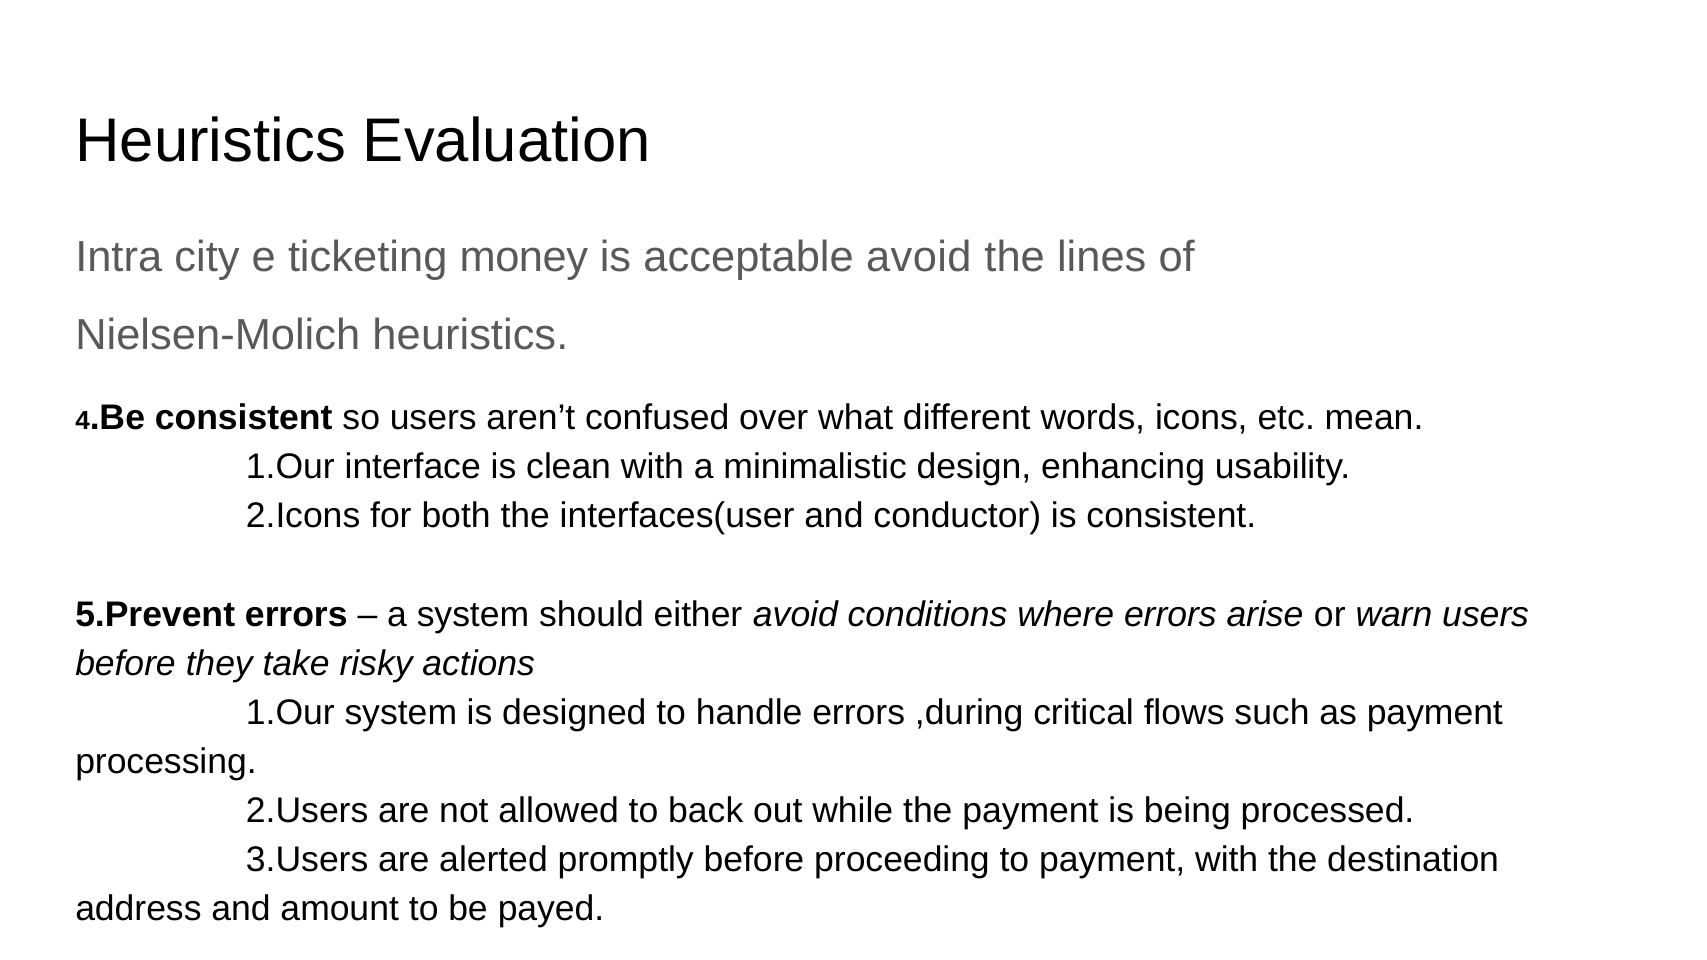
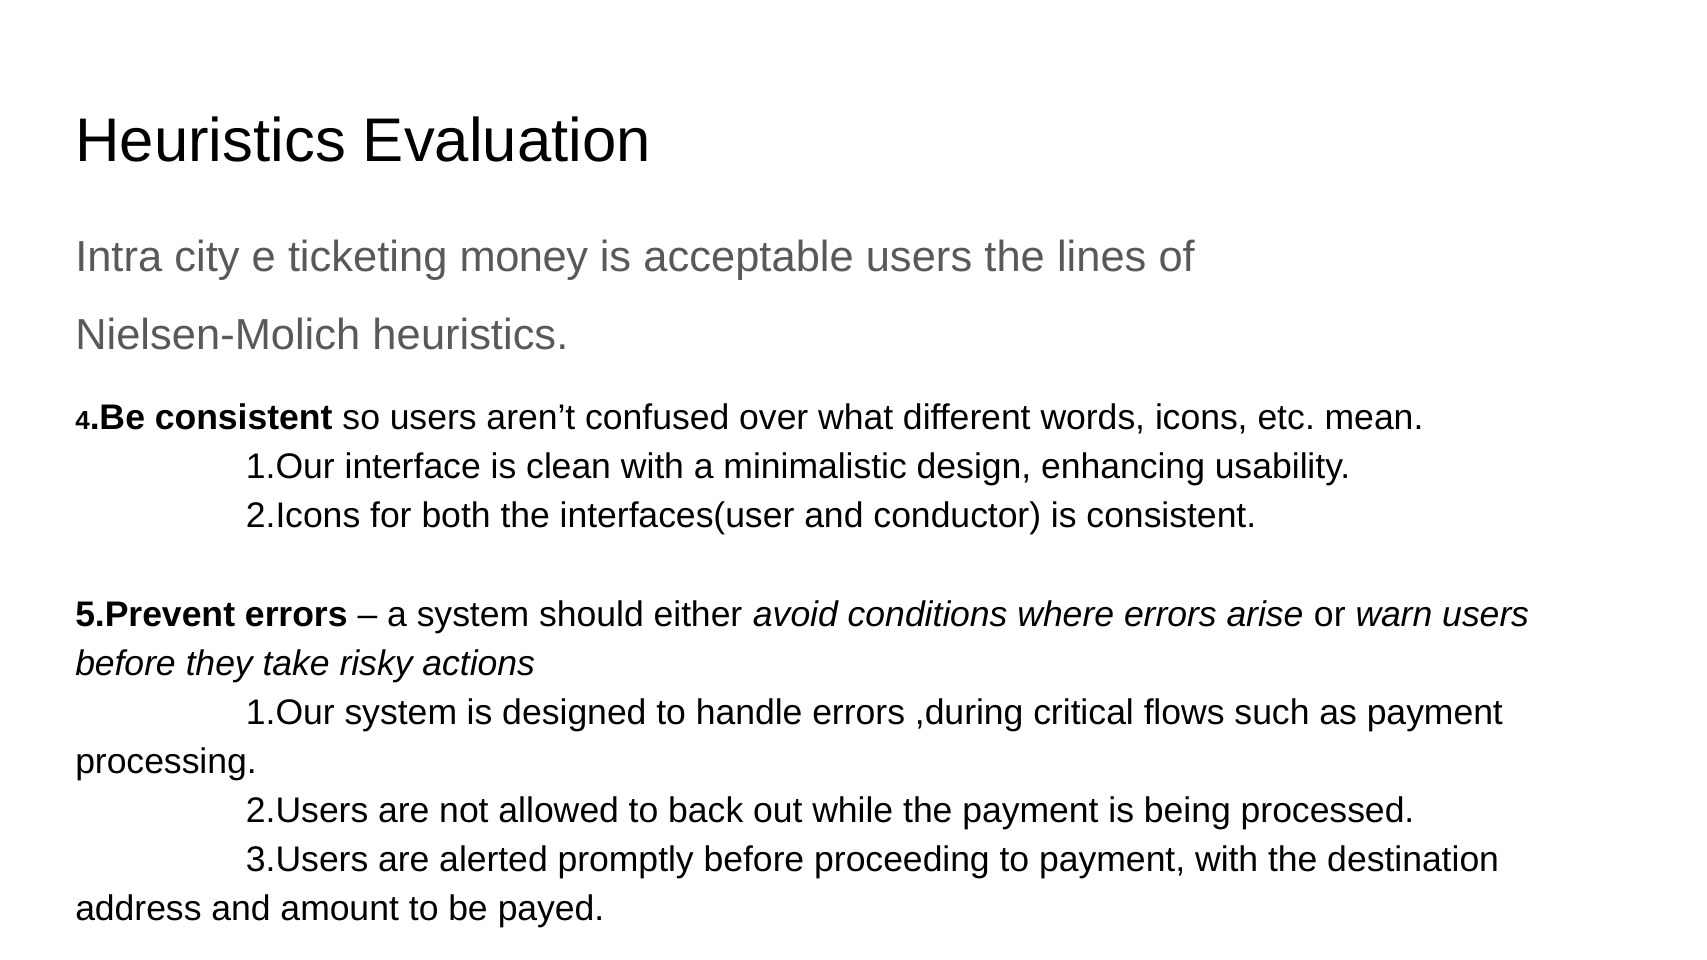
acceptable avoid: avoid -> users (919, 257)
